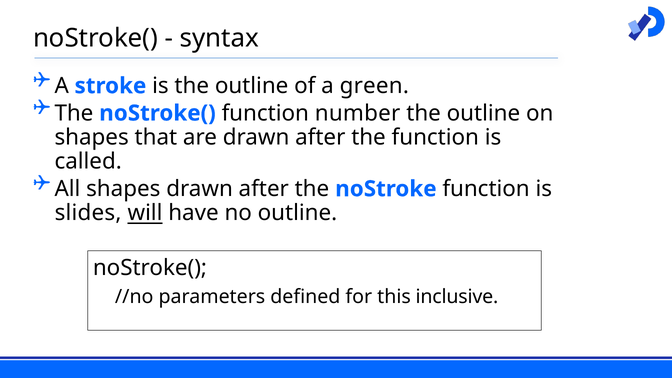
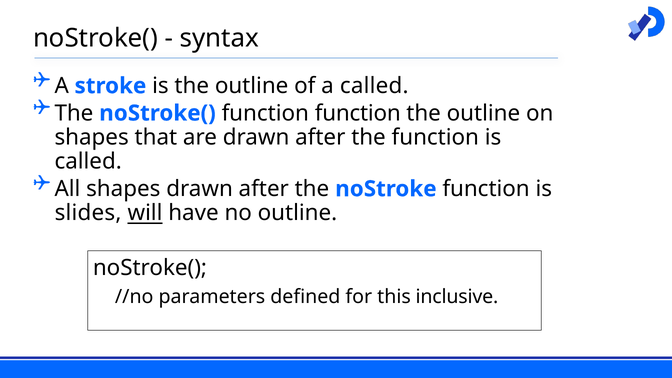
a green: green -> called (374, 86)
function number: number -> function (358, 113)
